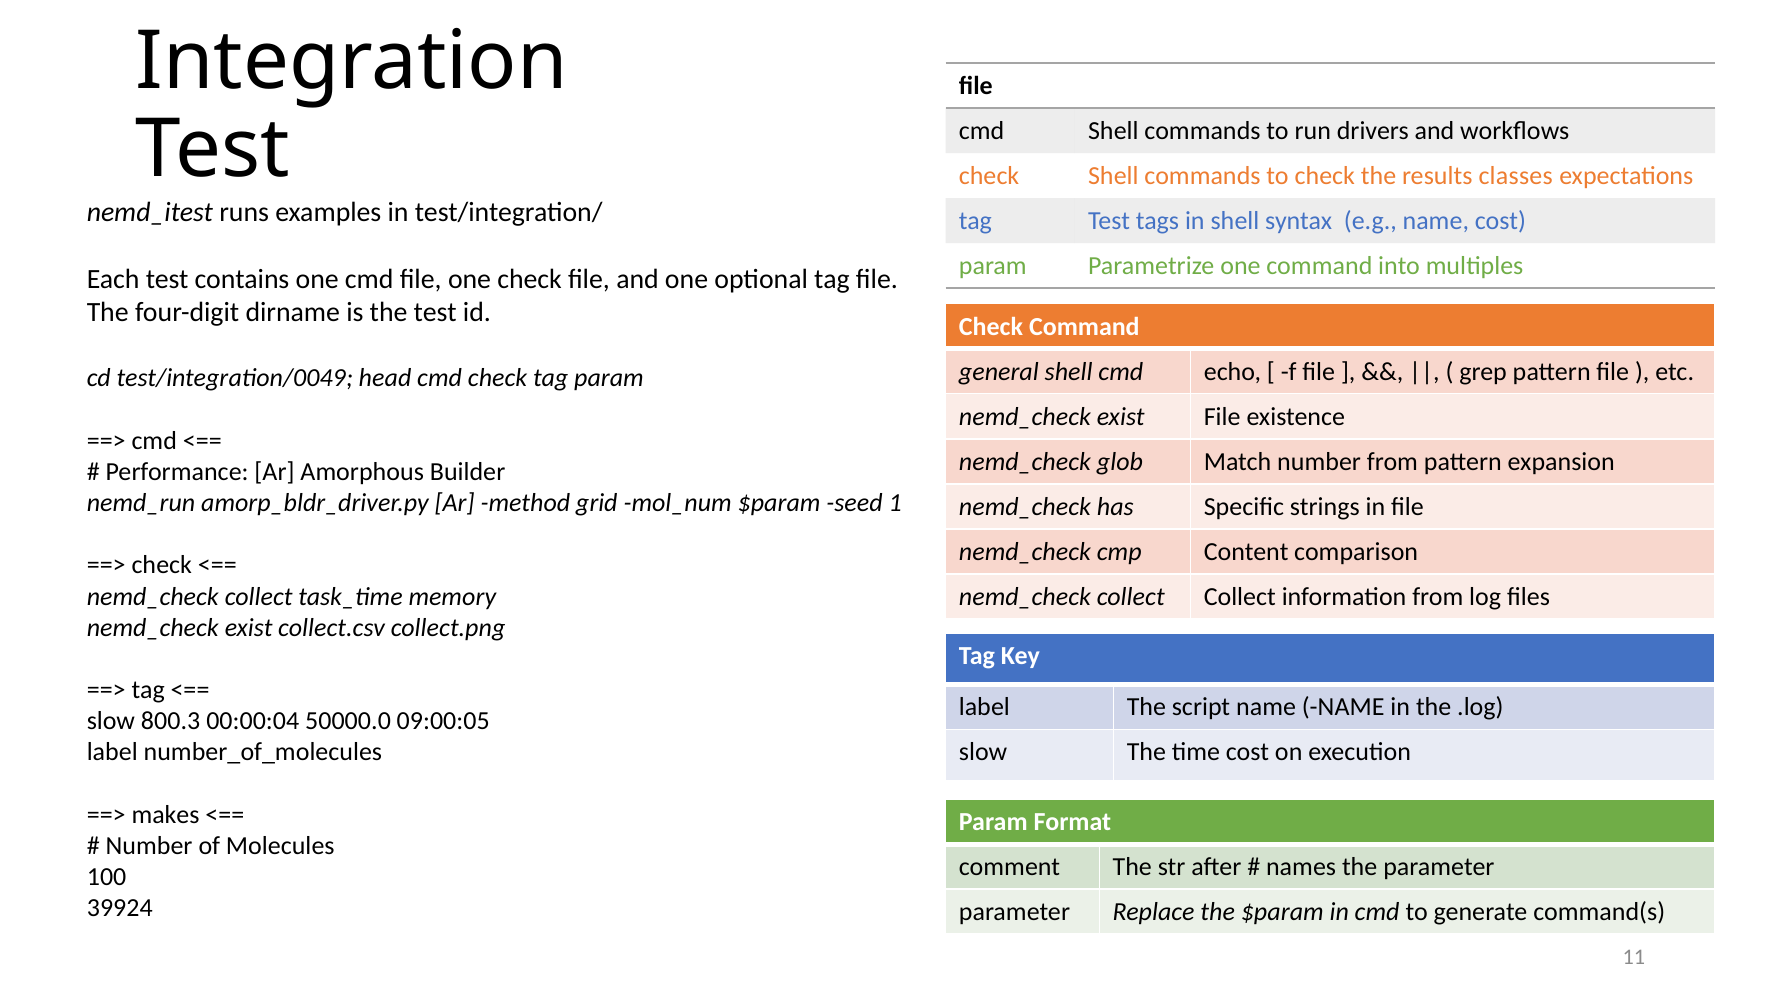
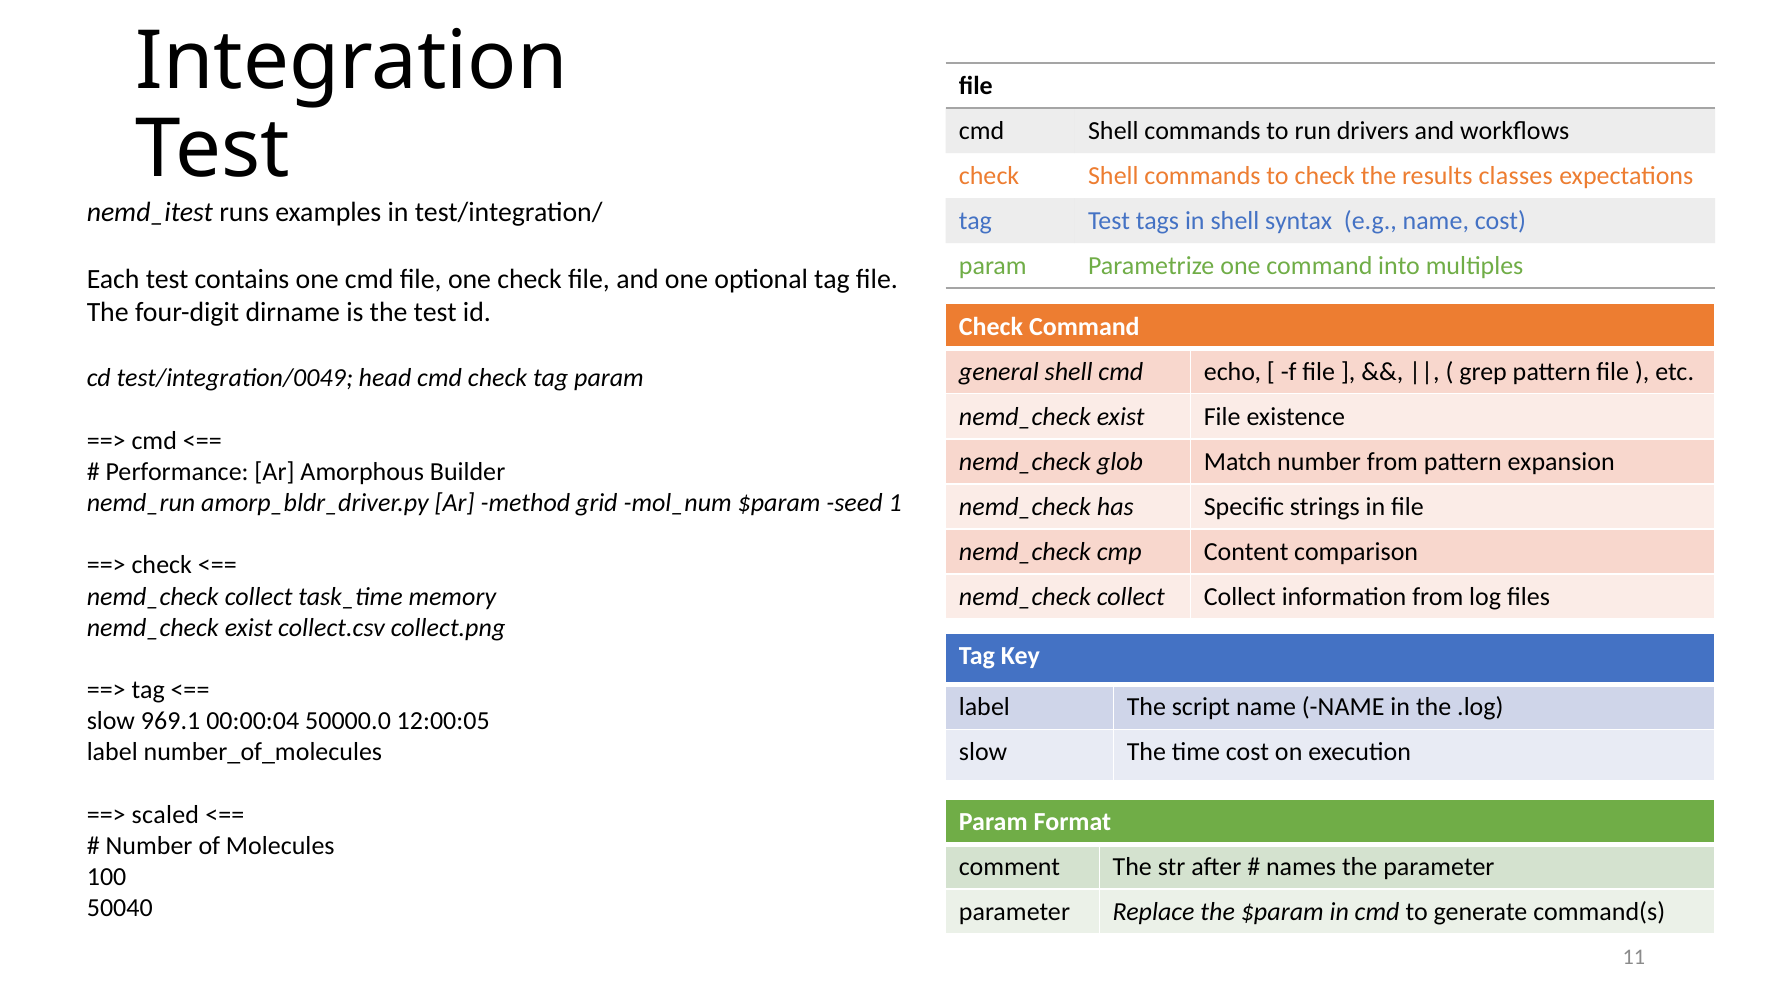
800.3: 800.3 -> 969.1 (171, 721)
09:00:05: 09:00:05 -> 12:00:05 (443, 721)
makes: makes -> scaled (165, 815)
39924: 39924 -> 50040 (120, 908)
